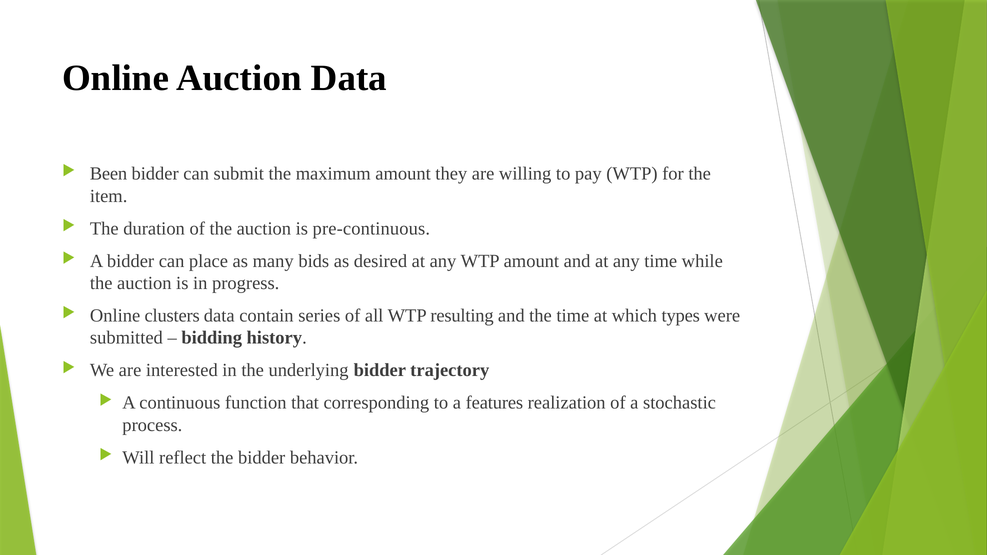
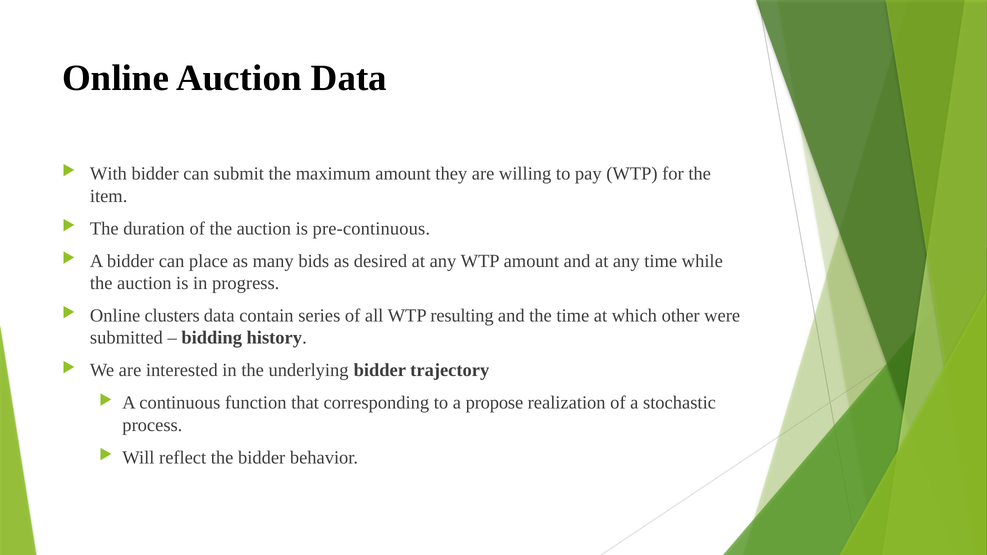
Been: Been -> With (108, 174)
types: types -> other (681, 316)
features: features -> propose (494, 403)
